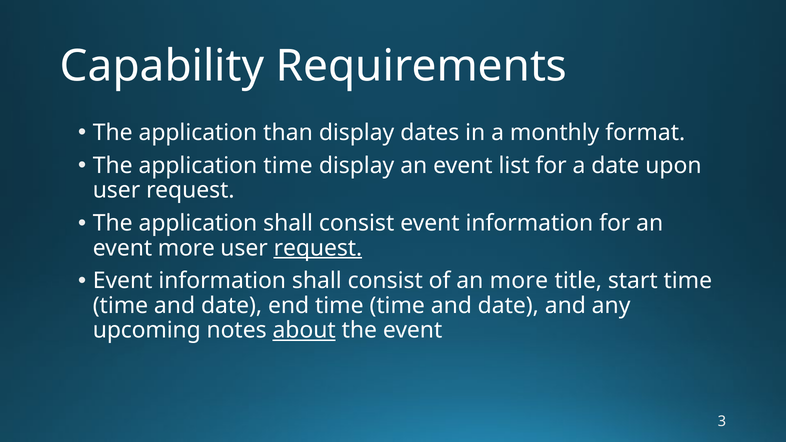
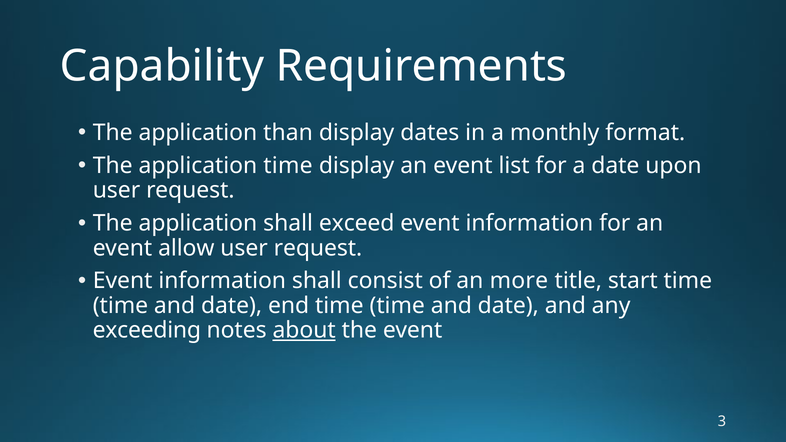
application shall consist: consist -> exceed (357, 223)
event more: more -> allow (186, 248)
request underline: present -> none (318, 248)
upcoming: upcoming -> exceeding (147, 330)
